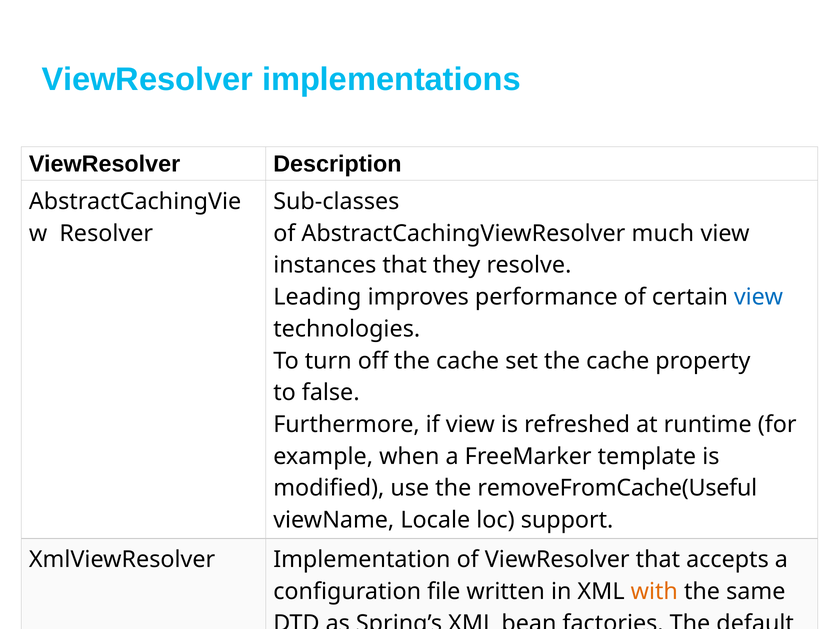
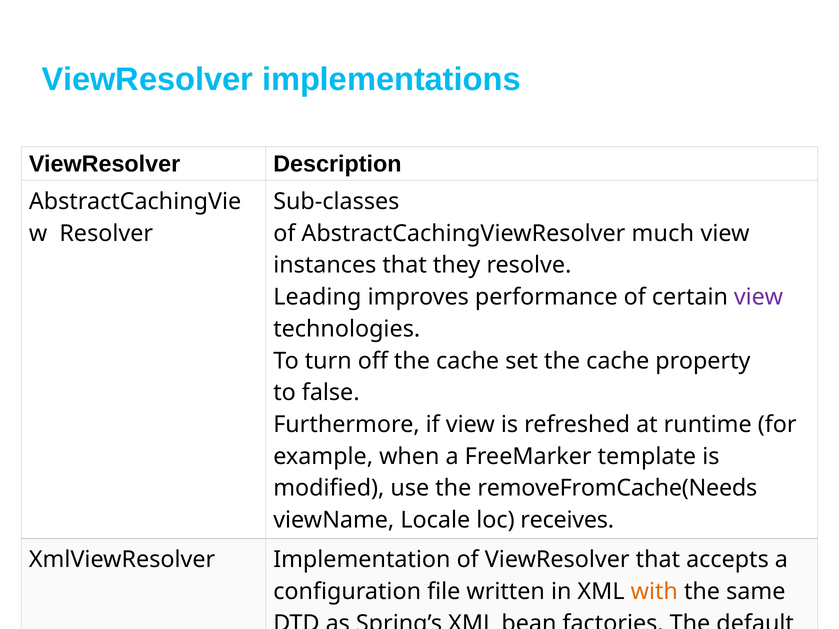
view colour: blue -> purple (759, 297)
removeFromCache(Useful: removeFromCache(Useful -> removeFromCache(Needs (617, 488)
support: support -> receives (567, 520)
